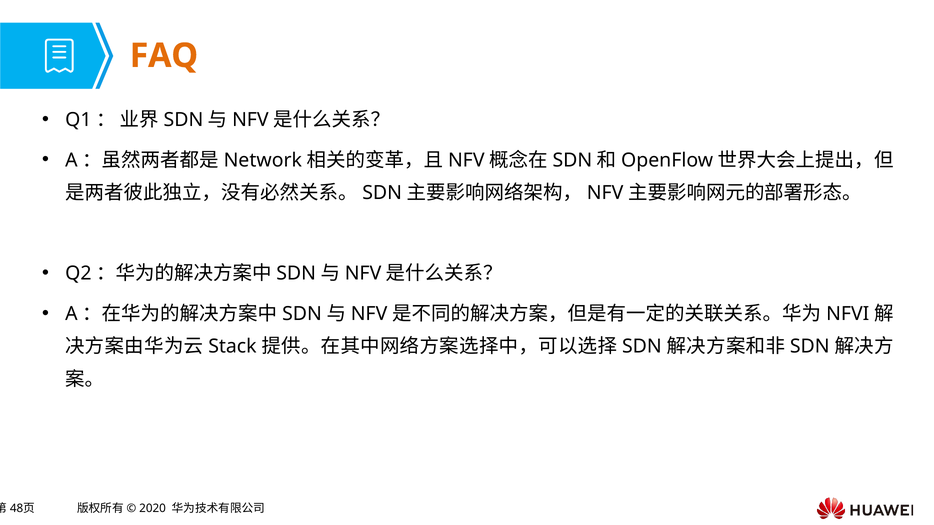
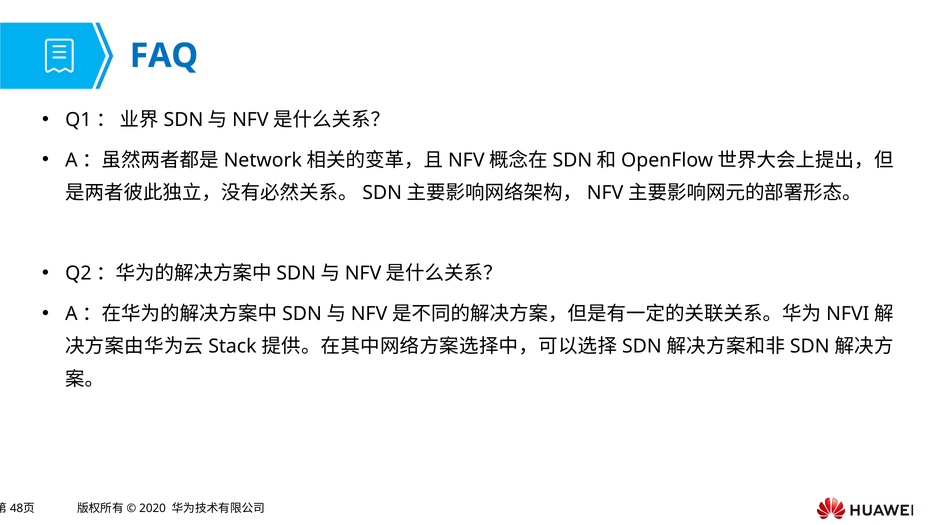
FAQ colour: orange -> blue (164, 56)
